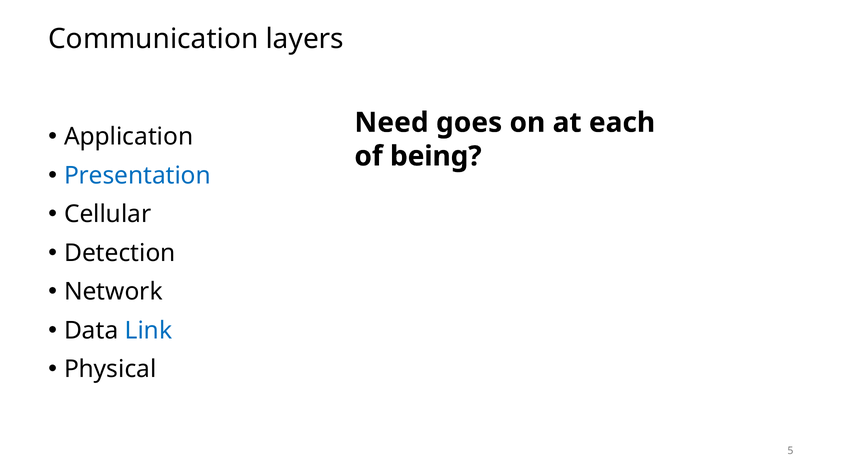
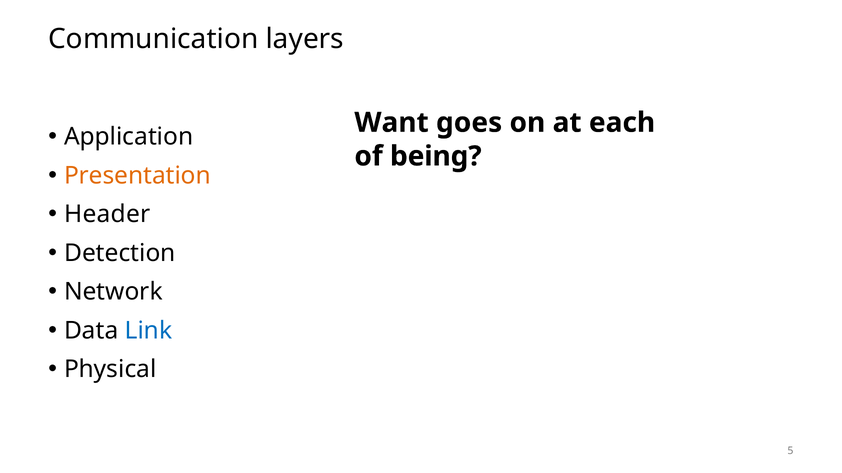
Need: Need -> Want (392, 123)
Presentation colour: blue -> orange (137, 176)
Cellular: Cellular -> Header (107, 215)
